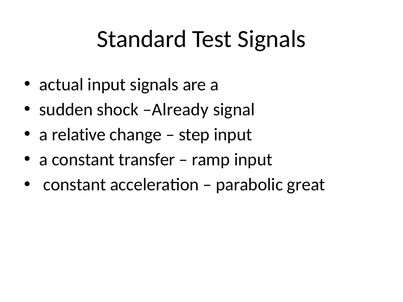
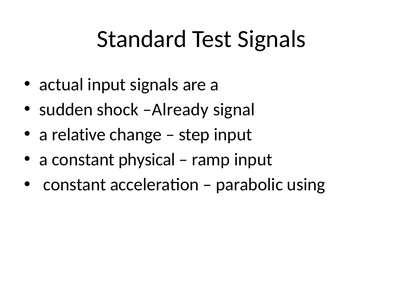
transfer: transfer -> physical (147, 160)
great: great -> using (306, 185)
